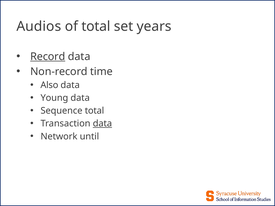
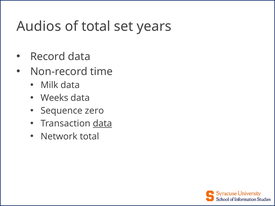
Record underline: present -> none (48, 57)
Also: Also -> Milk (49, 85)
Young: Young -> Weeks (54, 98)
Sequence total: total -> zero (94, 111)
Network until: until -> total (89, 137)
